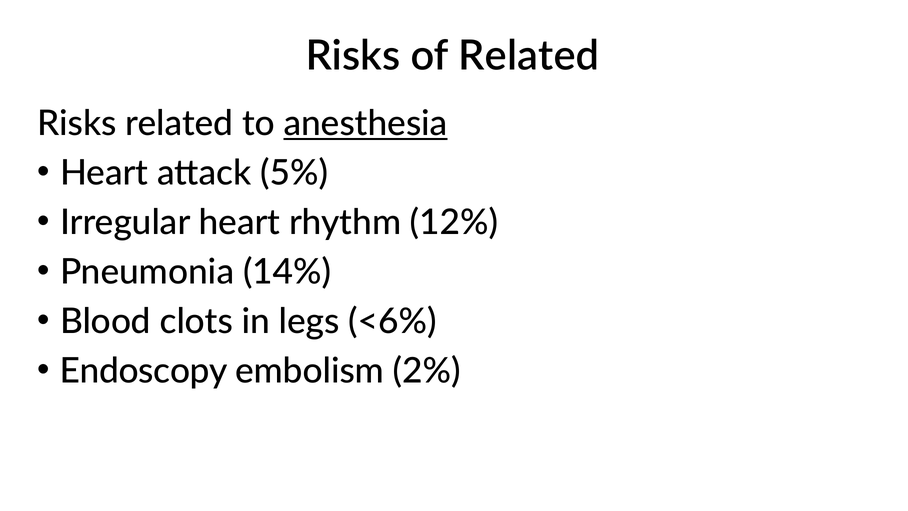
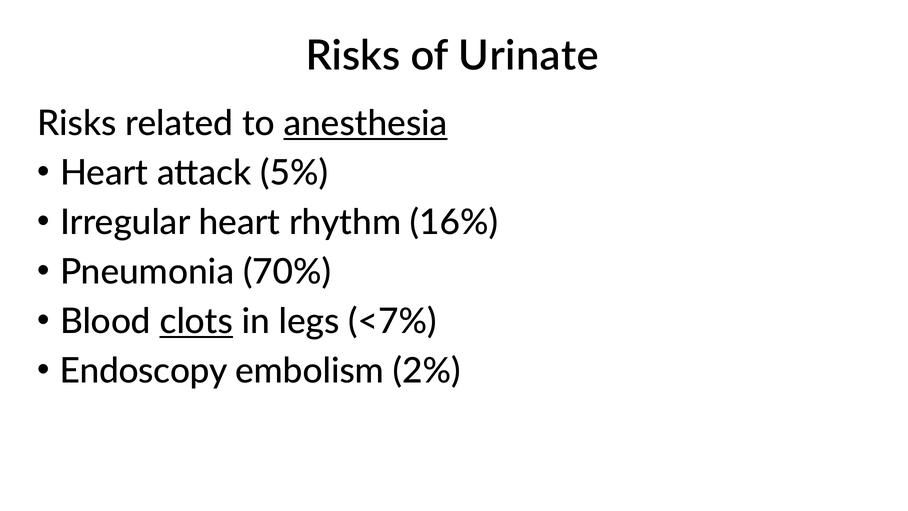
of Related: Related -> Urinate (529, 56)
12%: 12% -> 16% (454, 223)
14%: 14% -> 70% (287, 272)
clots underline: none -> present (196, 321)
<6%: <6% -> <7% (393, 321)
